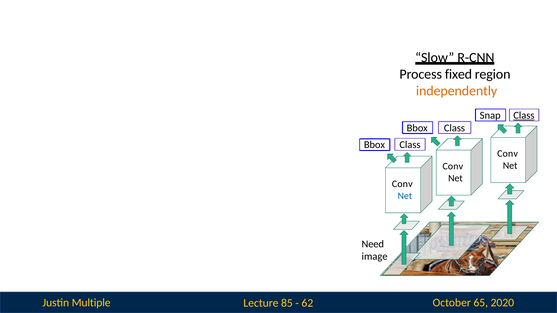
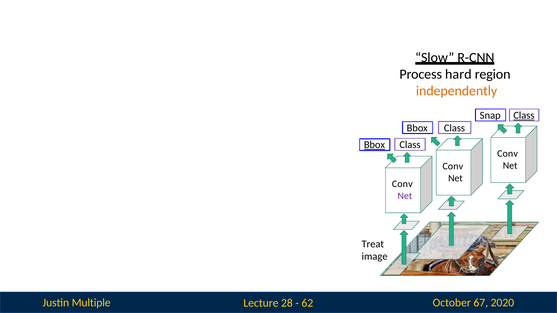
fixed: fixed -> hard (458, 74)
Bbox underline: none -> present (374, 145)
Net colour: blue -> purple (405, 196)
Need: Need -> Treat (373, 244)
85: 85 -> 28 (287, 303)
65: 65 -> 67 (481, 303)
